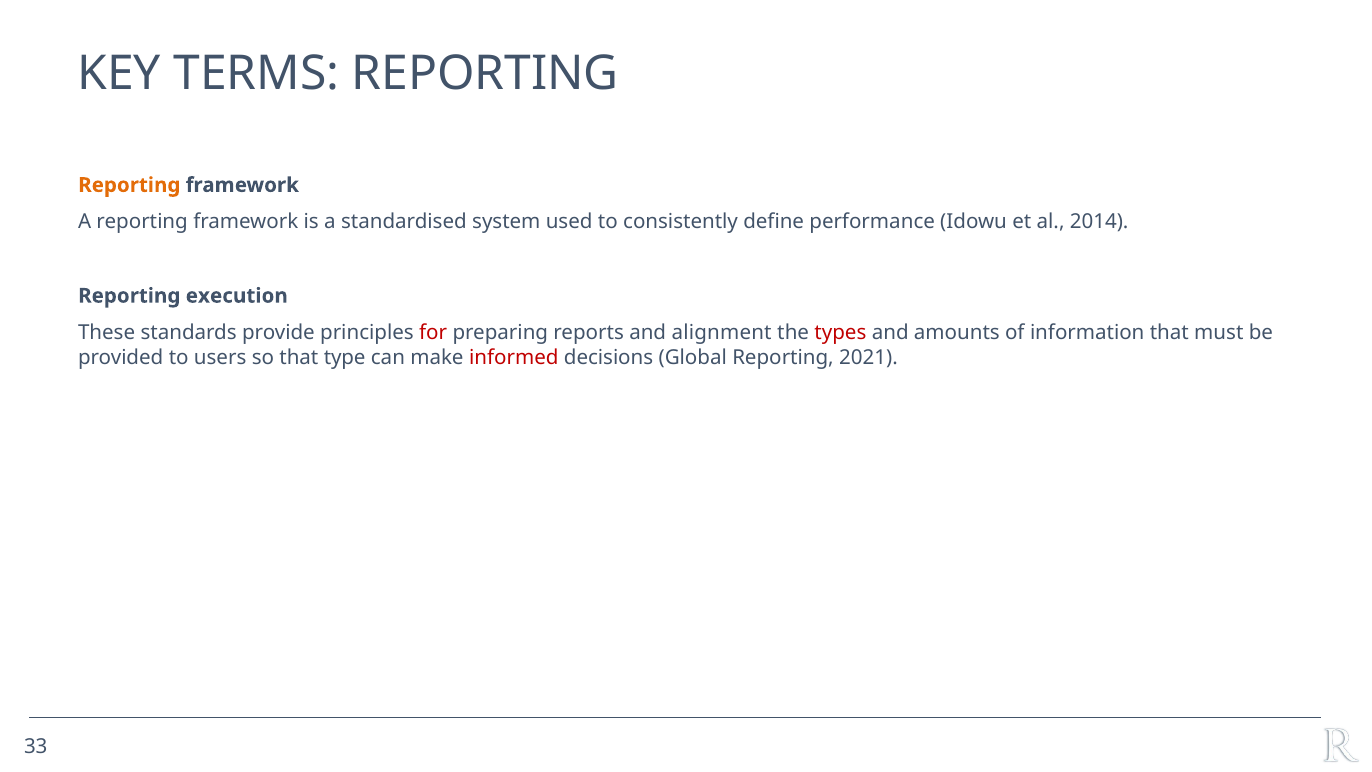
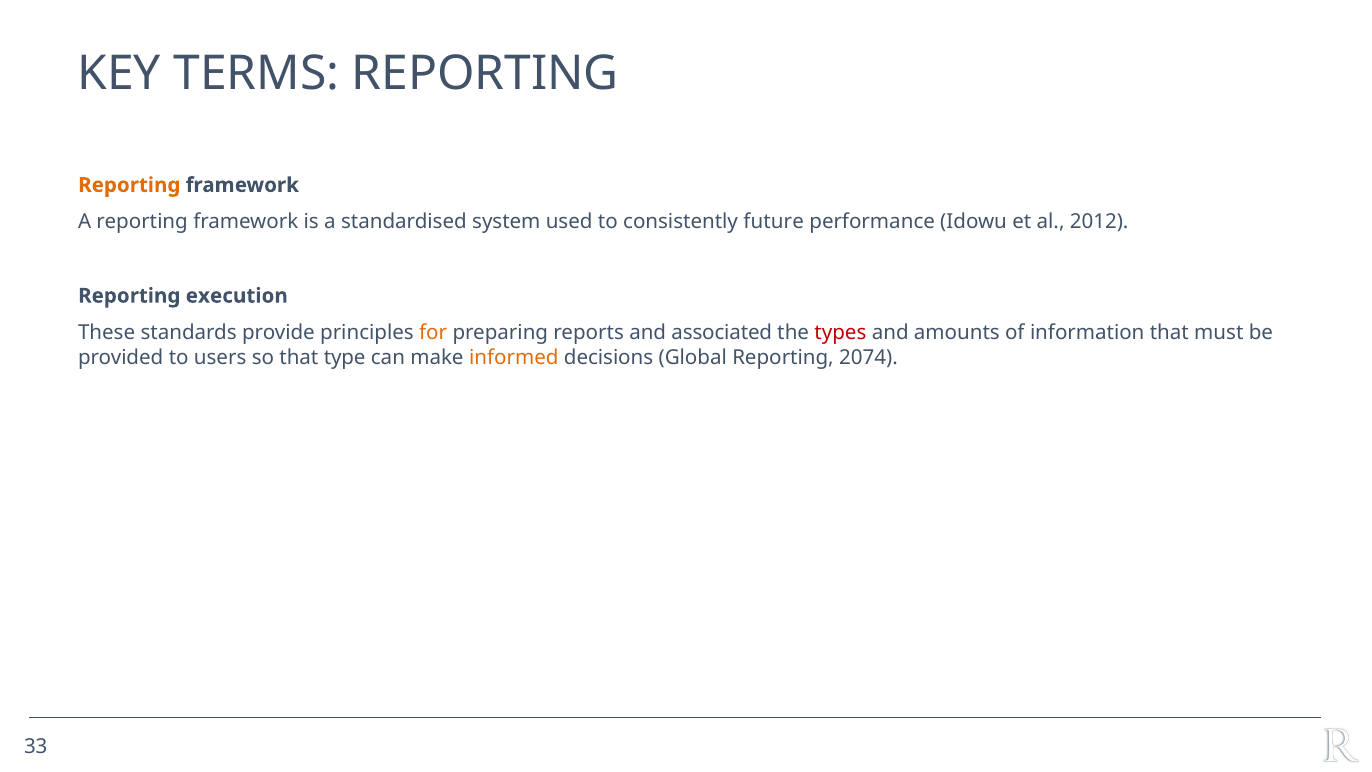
define: define -> future (774, 222)
2014: 2014 -> 2012 (1099, 222)
for colour: red -> orange (433, 333)
alignment: alignment -> associated (722, 333)
informed colour: red -> orange (514, 357)
2021: 2021 -> 2074 (868, 357)
